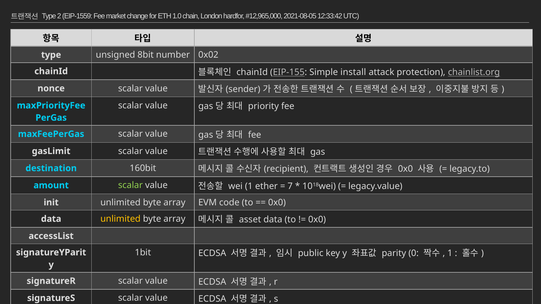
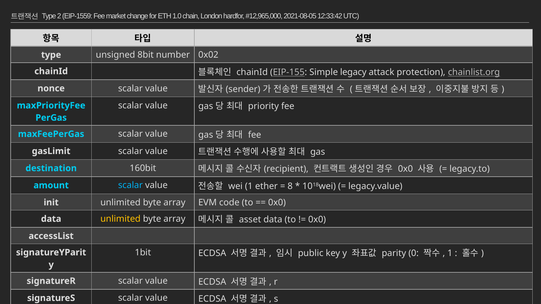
install: install -> legacy (353, 72)
scalar colour: light green -> light blue (130, 186)
7: 7 -> 8 (290, 186)
